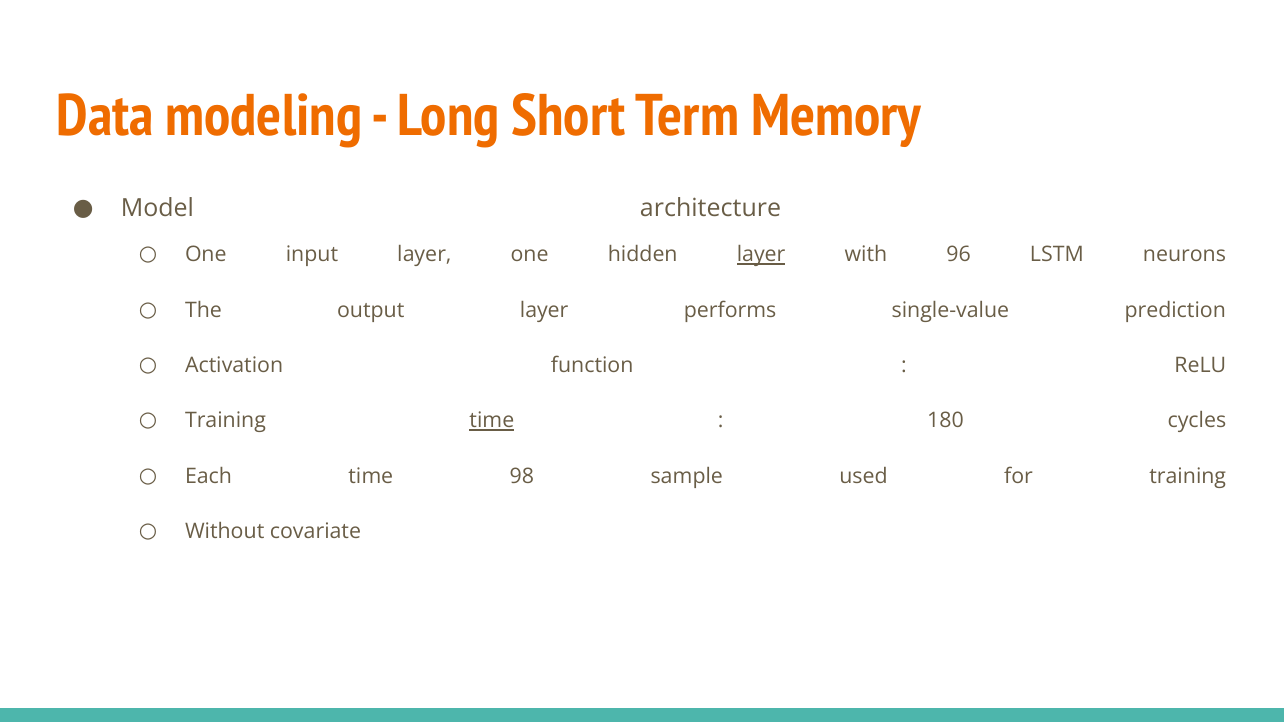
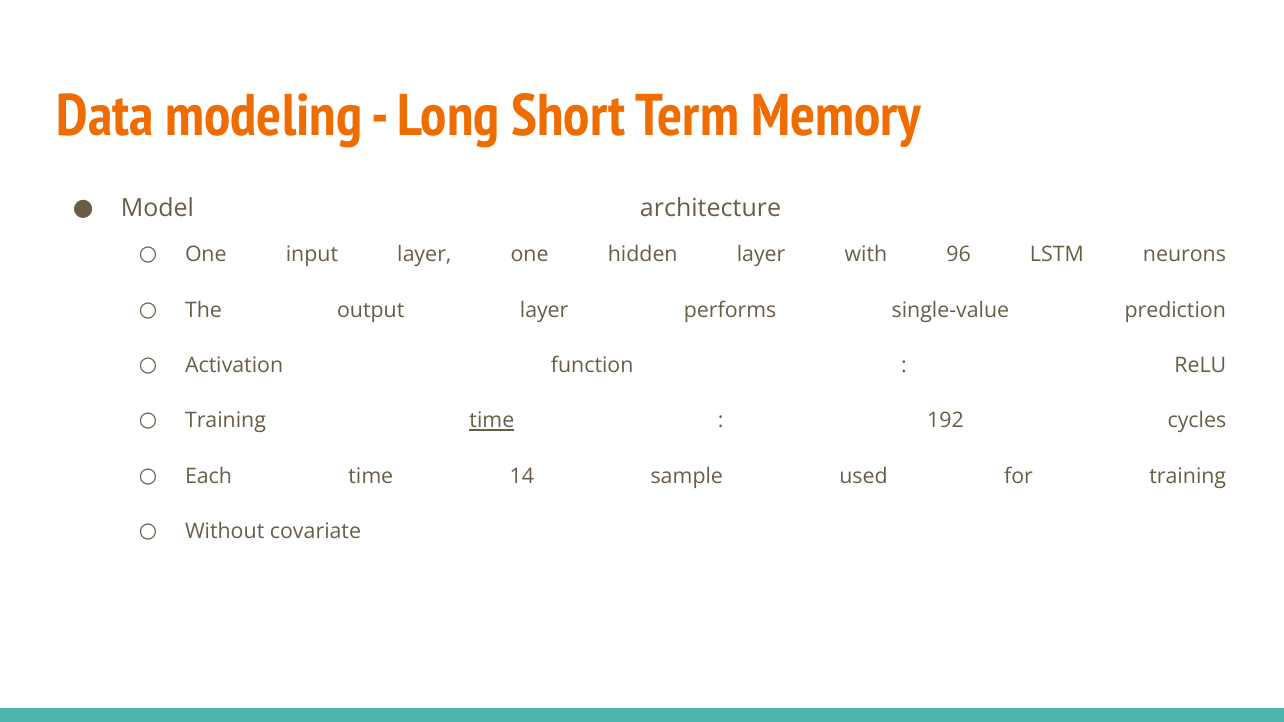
layer underline: present -> none (761, 255)
180: 180 -> 192 (945, 421)
98: 98 -> 14 (522, 476)
